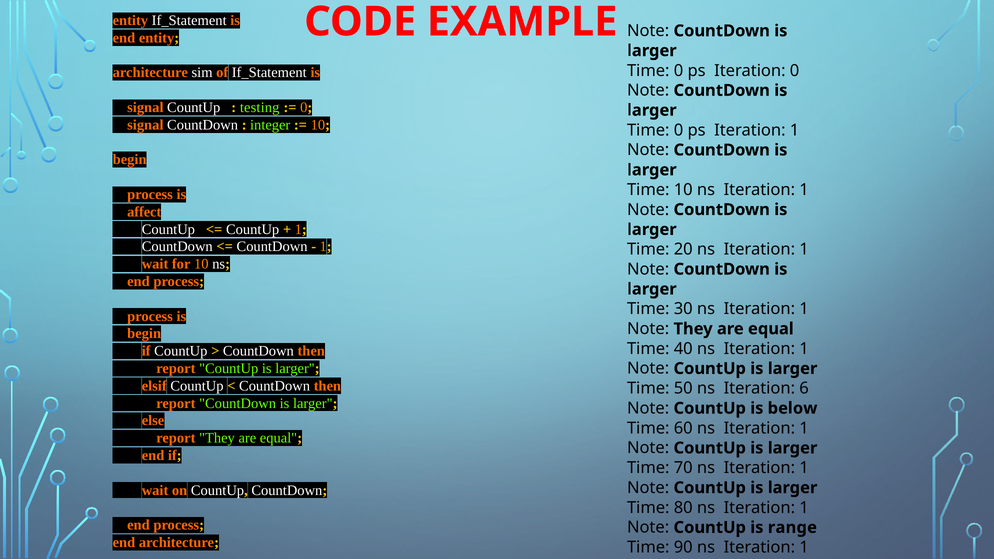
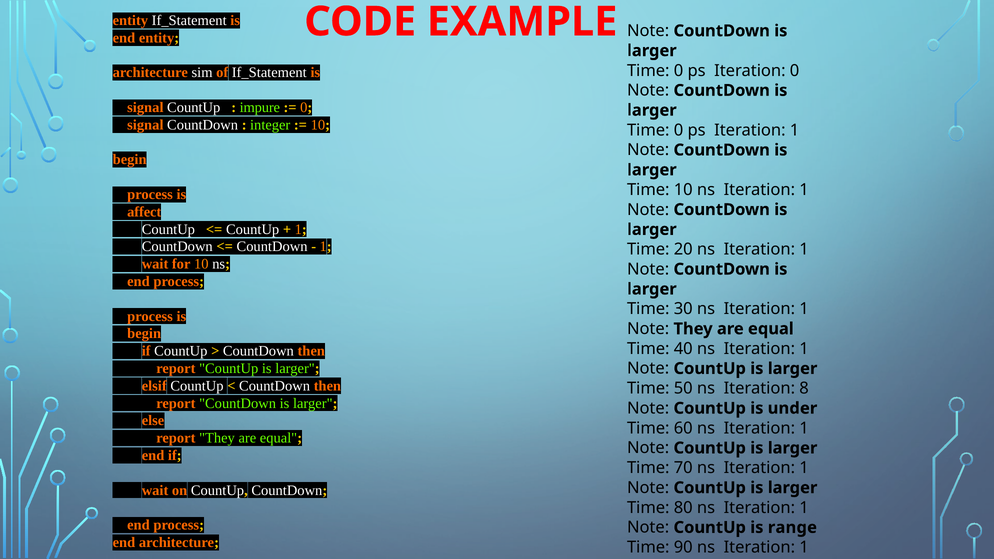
testing: testing -> impure (260, 107)
6: 6 -> 8 (804, 388)
below: below -> under (792, 408)
